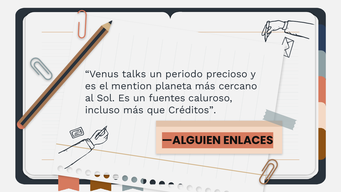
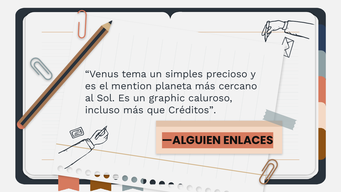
talks: talks -> tema (134, 74)
periodo: periodo -> simples (184, 74)
fuentes: fuentes -> graphic (167, 98)
